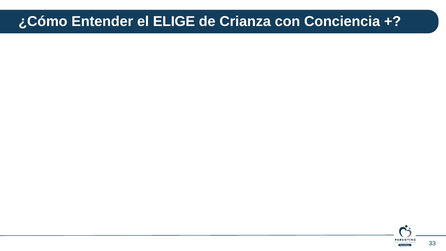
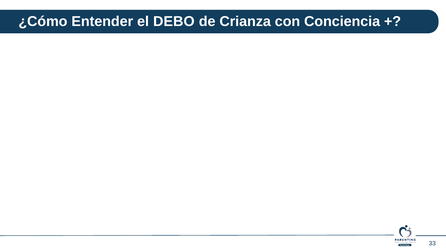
ELIGE: ELIGE -> DEBO (174, 21)
